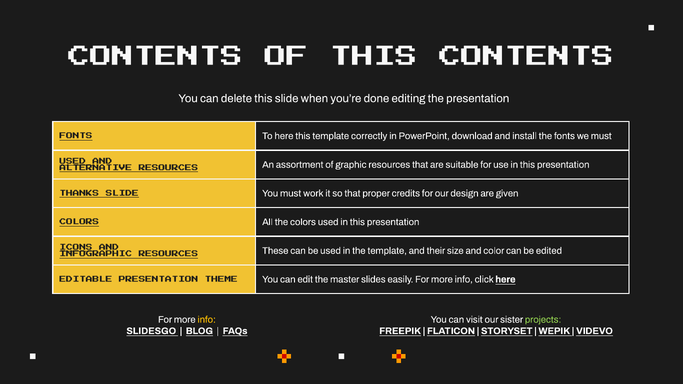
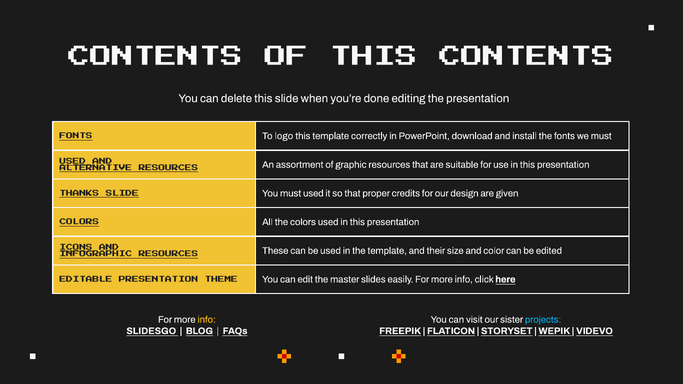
To here: here -> logo (284, 136)
You must work: work -> used (313, 193)
projects colour: light green -> light blue (543, 320)
